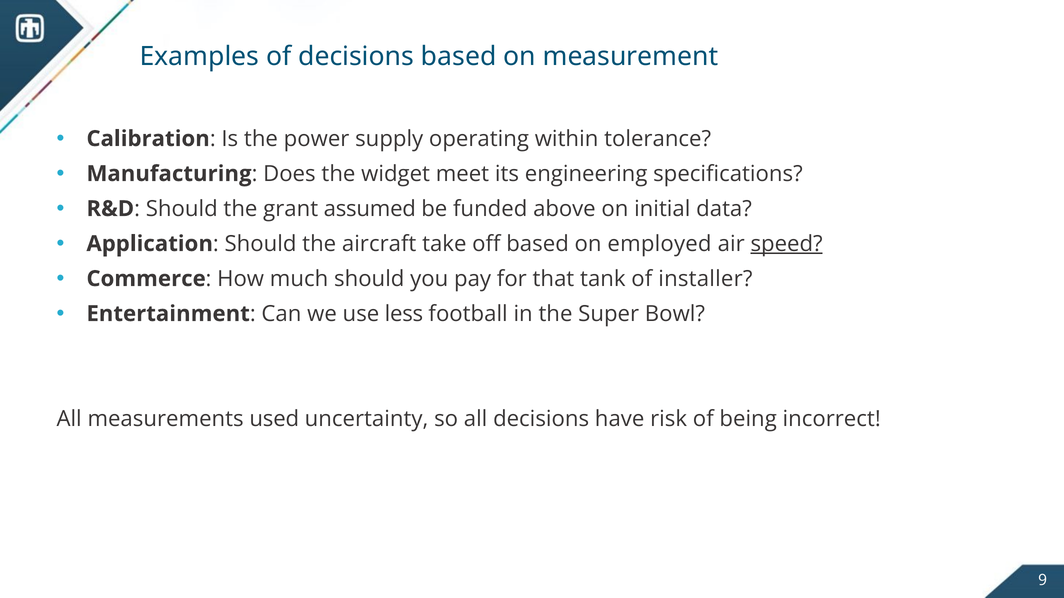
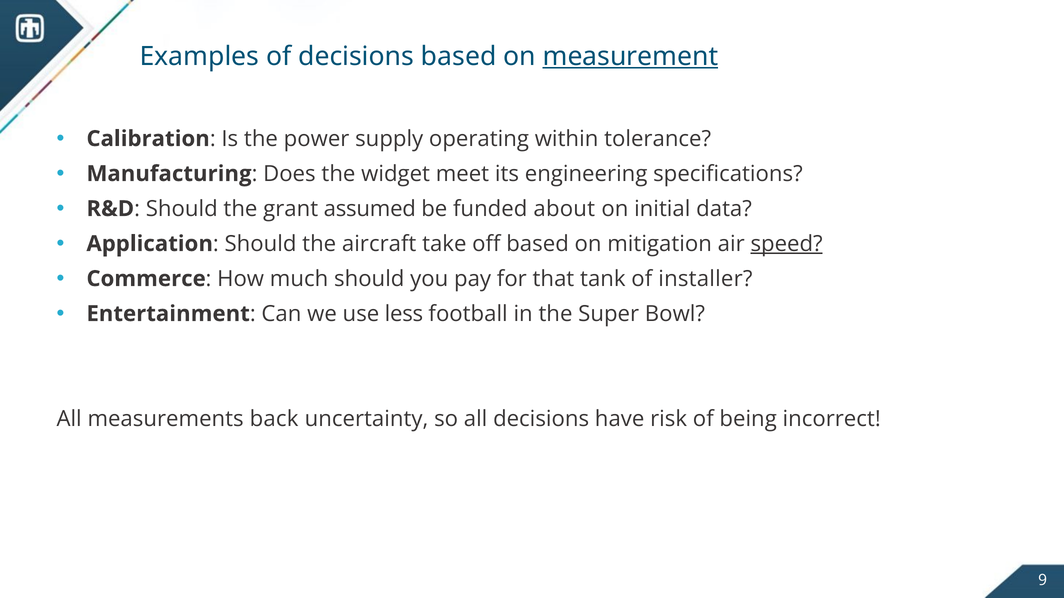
measurement underline: none -> present (630, 56)
above: above -> about (564, 209)
employed: employed -> mitigation (660, 244)
used: used -> back (274, 419)
